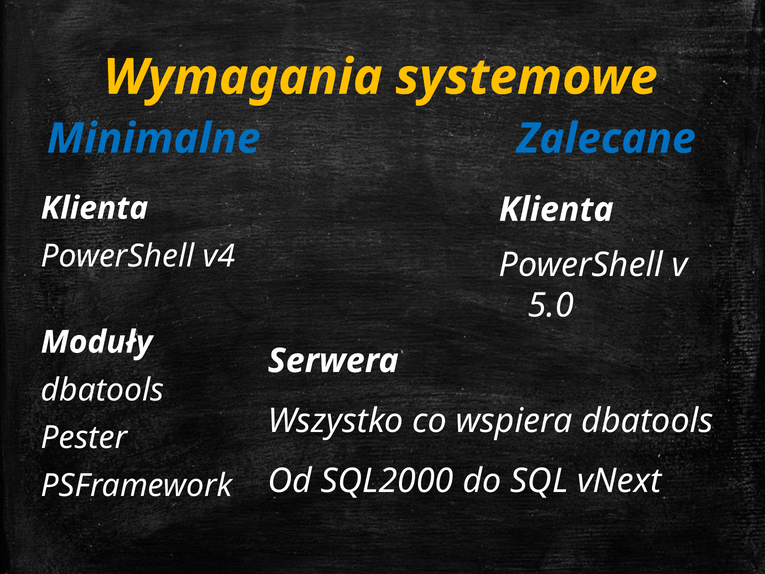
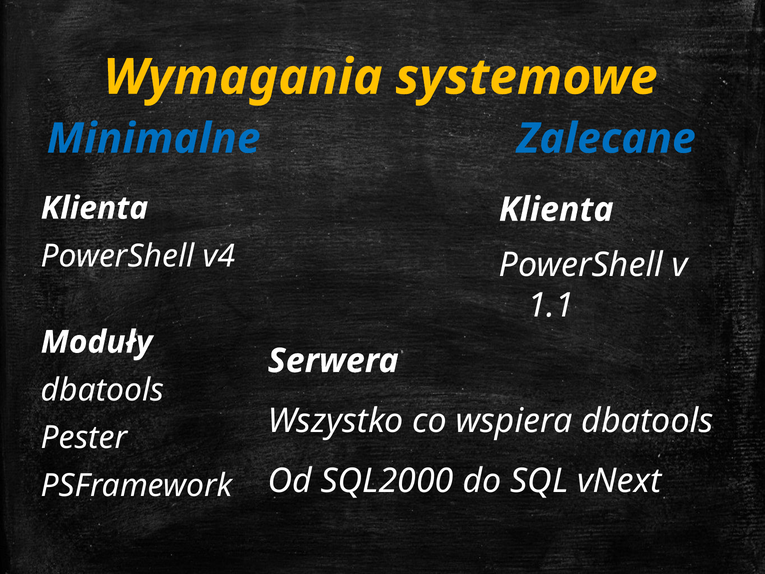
5.0: 5.0 -> 1.1 (551, 306)
